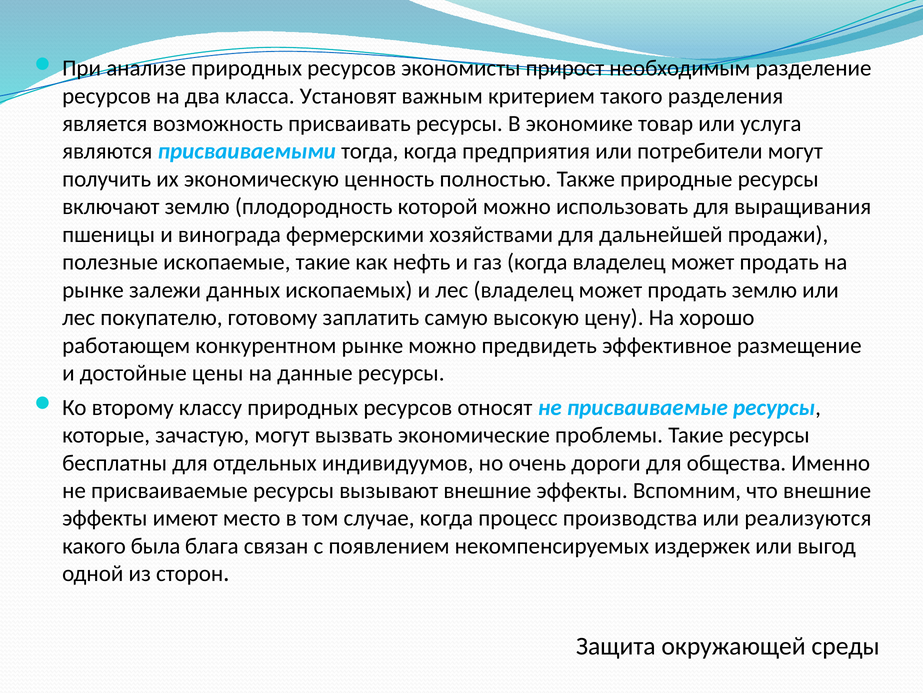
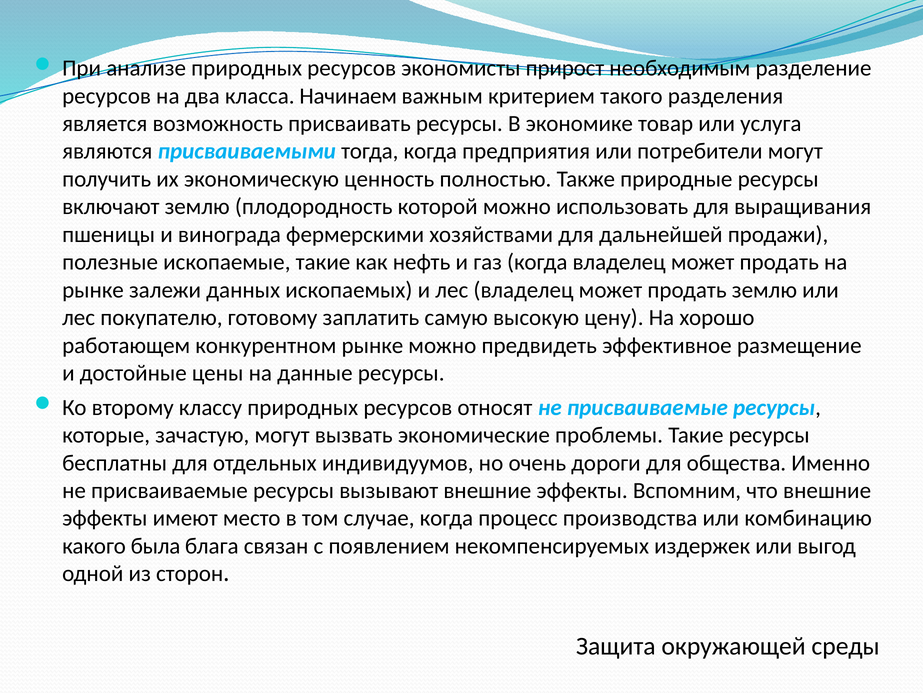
Установят: Установят -> Начинаем (348, 96)
реализуются: реализуются -> комбинацию (808, 518)
